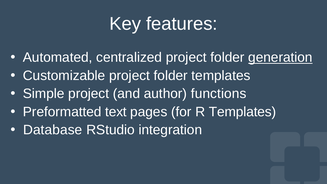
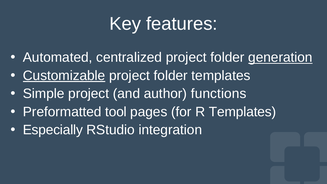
Customizable underline: none -> present (64, 76)
text: text -> tool (116, 112)
Database: Database -> Especially (53, 130)
